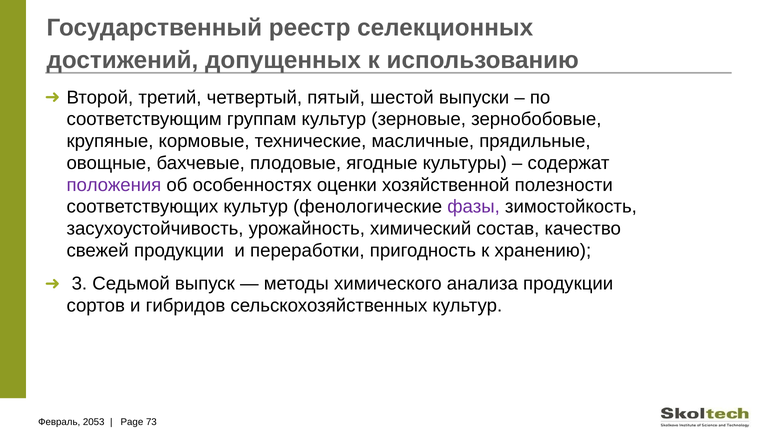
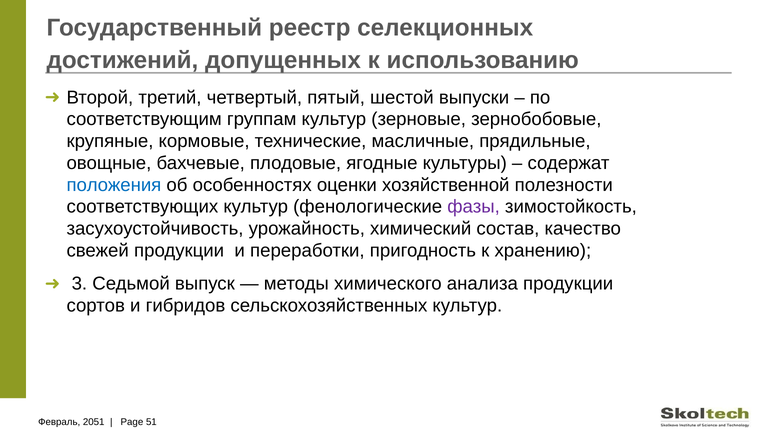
положения colour: purple -> blue (114, 185)
2053: 2053 -> 2051 (94, 422)
73: 73 -> 51 (151, 422)
